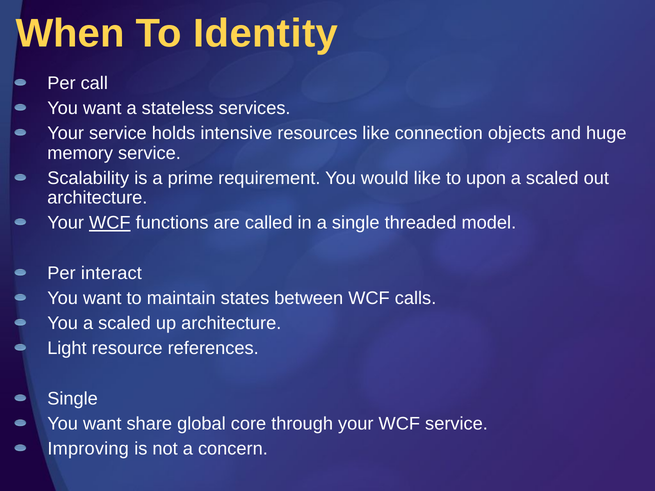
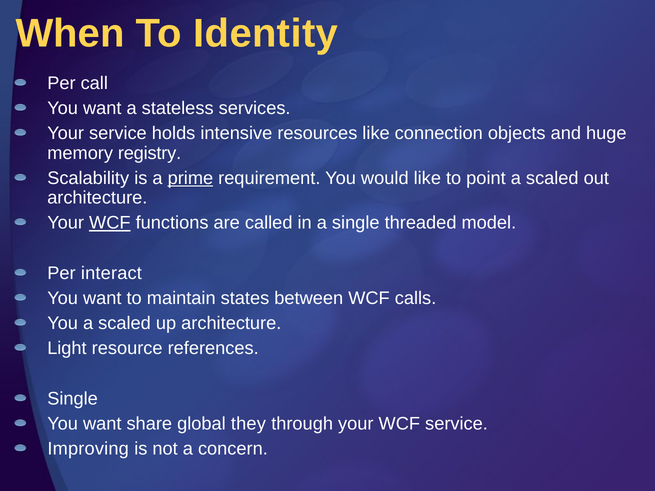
memory service: service -> registry (150, 153)
prime underline: none -> present (190, 178)
upon: upon -> point (486, 178)
core: core -> they (248, 424)
